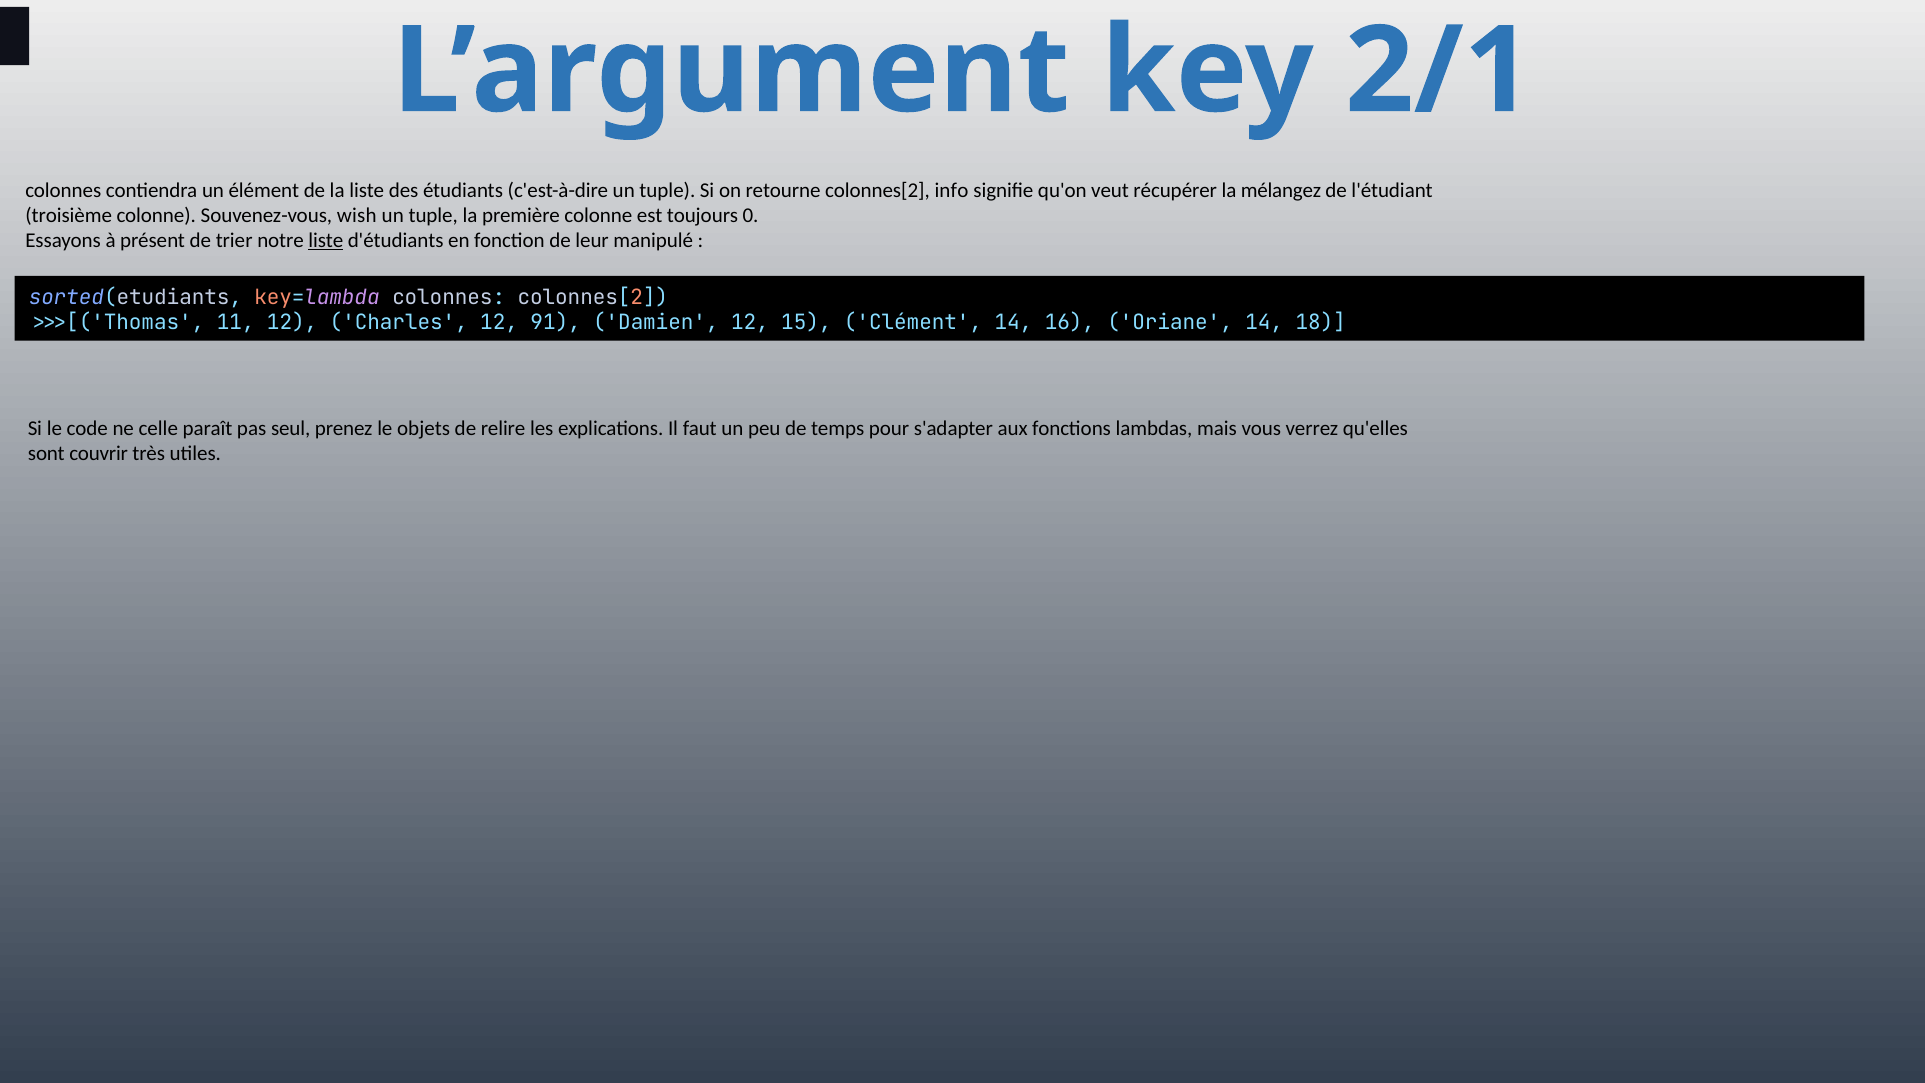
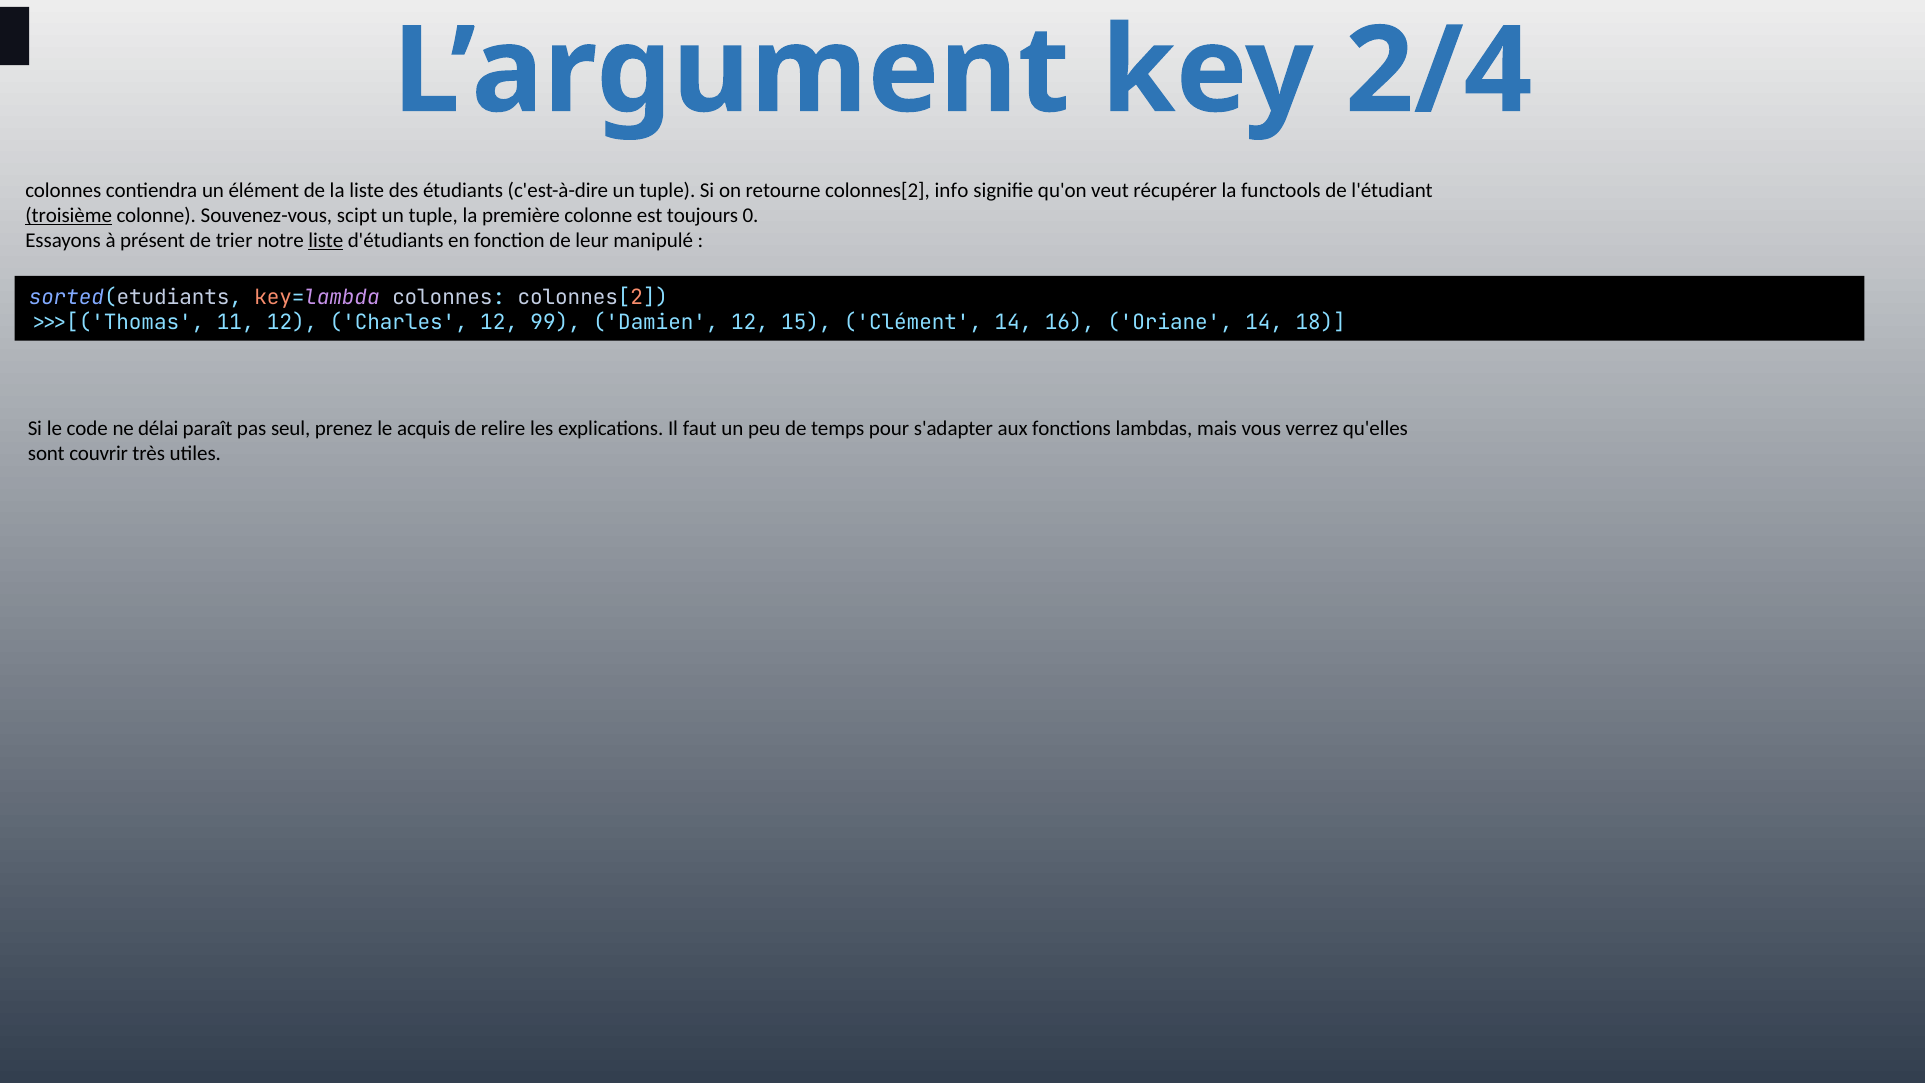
2/1: 2/1 -> 2/4 (1439, 71)
mélangez: mélangez -> functools (1281, 190)
troisième underline: none -> present (69, 215)
wish: wish -> scipt (357, 215)
91: 91 -> 99 (556, 322)
celle: celle -> délai (158, 428)
objets: objets -> acquis (424, 428)
